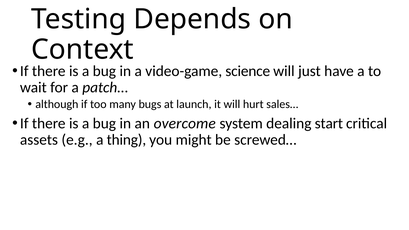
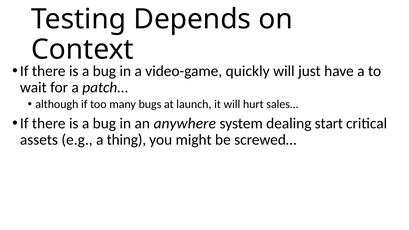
science: science -> quickly (248, 71)
overcome: overcome -> anywhere (185, 123)
